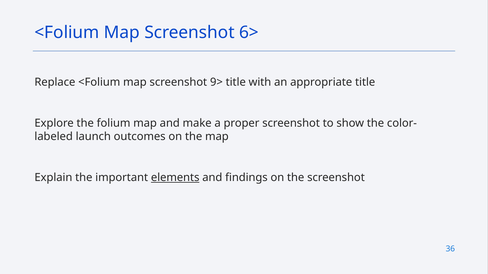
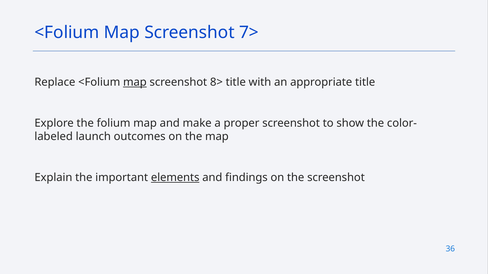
6>: 6> -> 7> (249, 33)
map underline: none -> present (135, 82)
9>: 9> -> 8> (216, 82)
